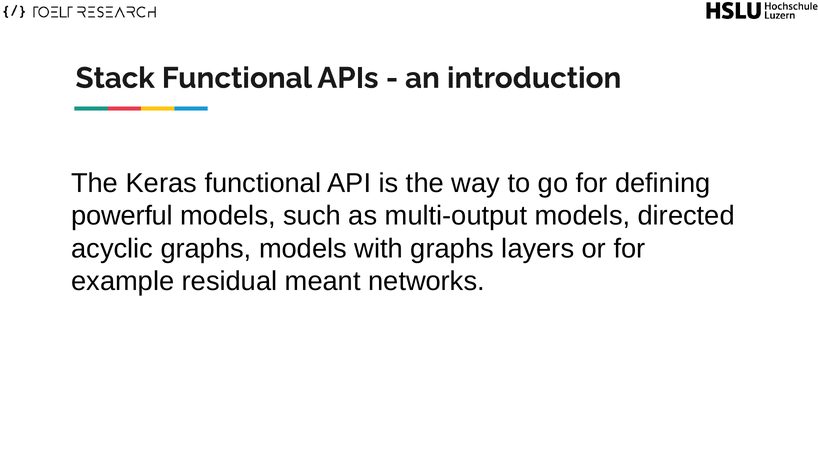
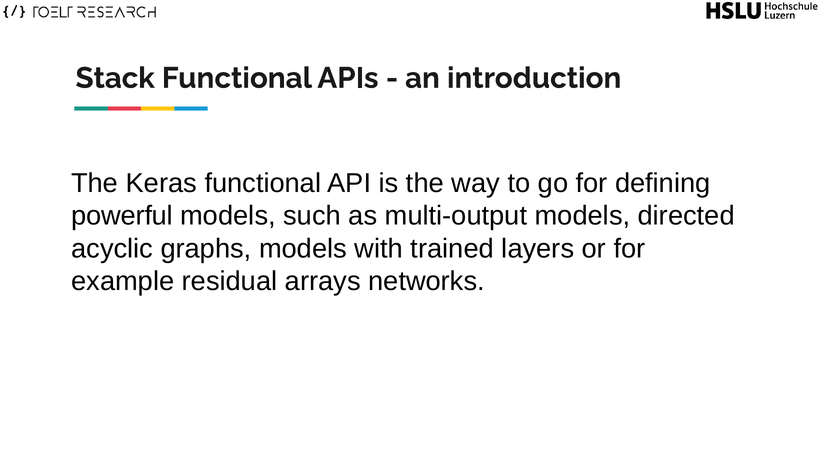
with graphs: graphs -> trained (452, 249)
meant: meant -> arrays (323, 281)
